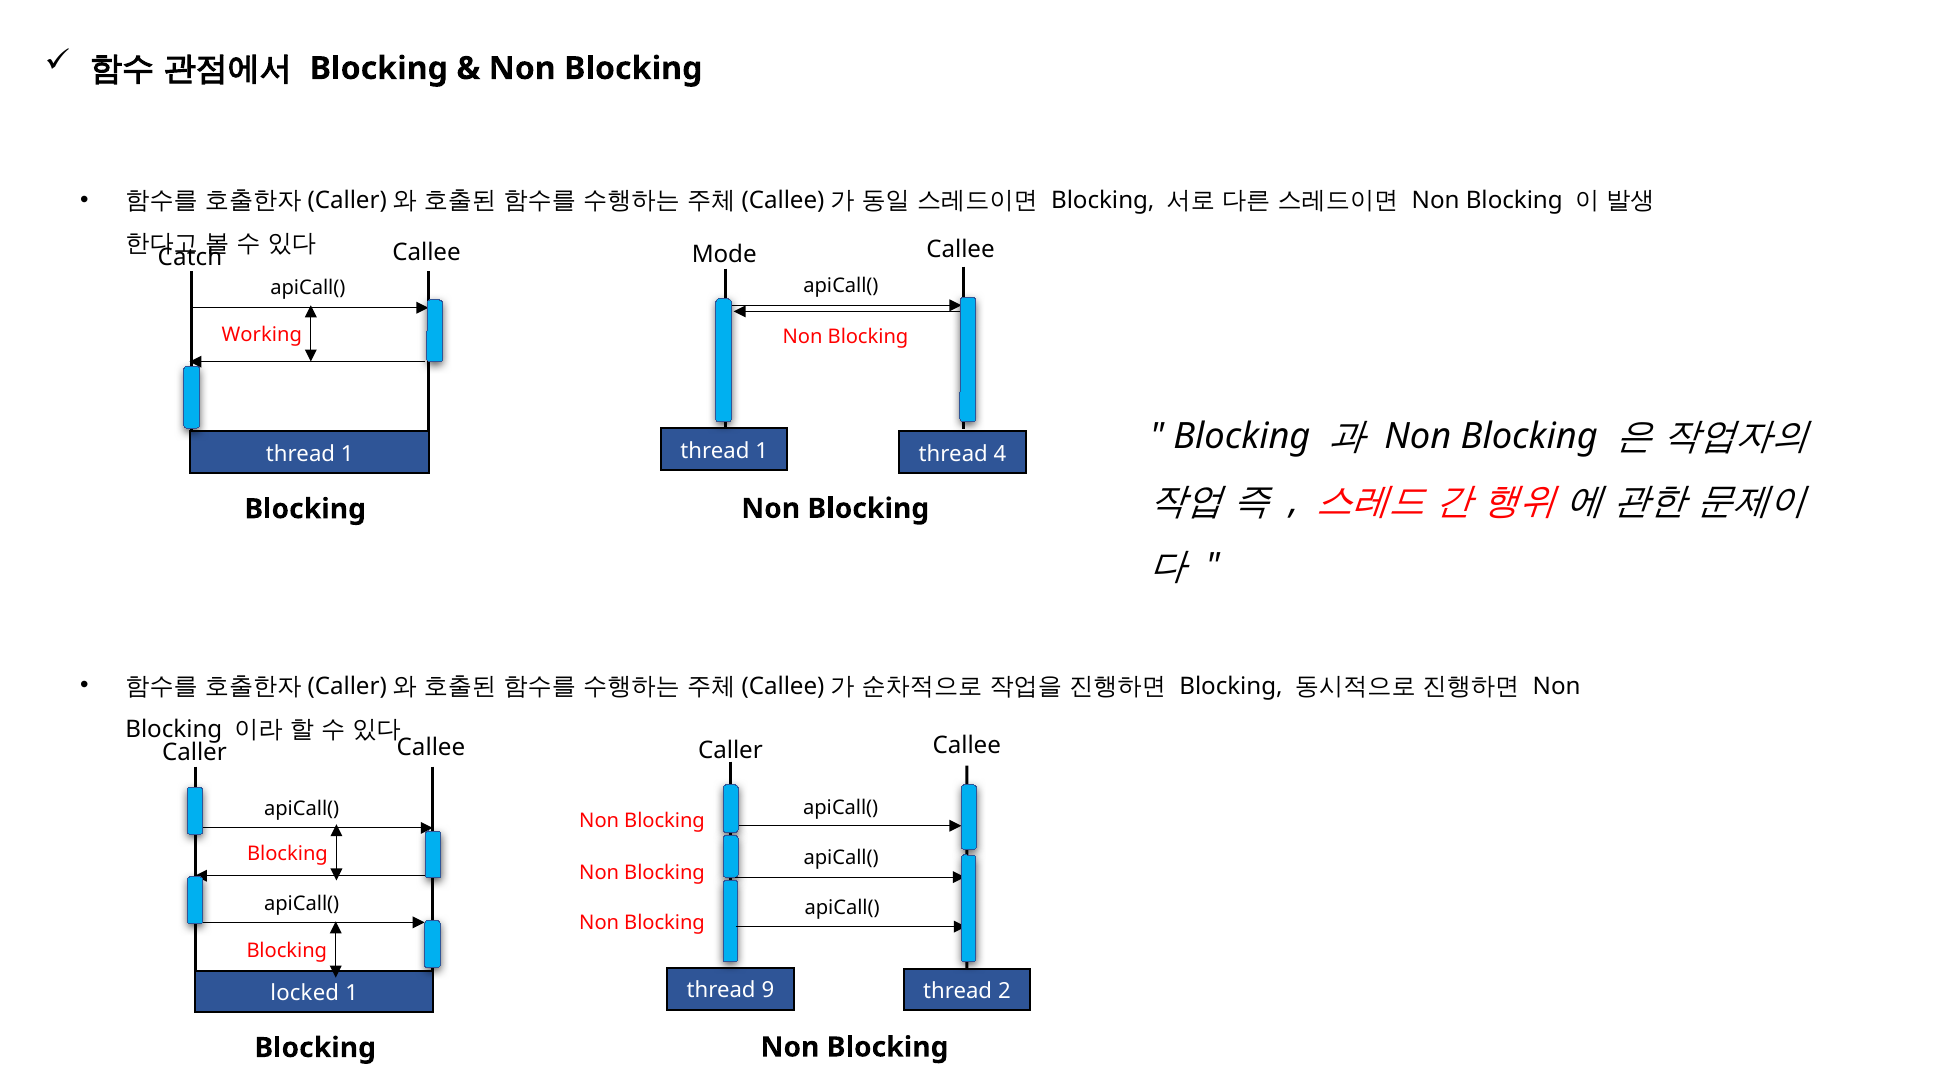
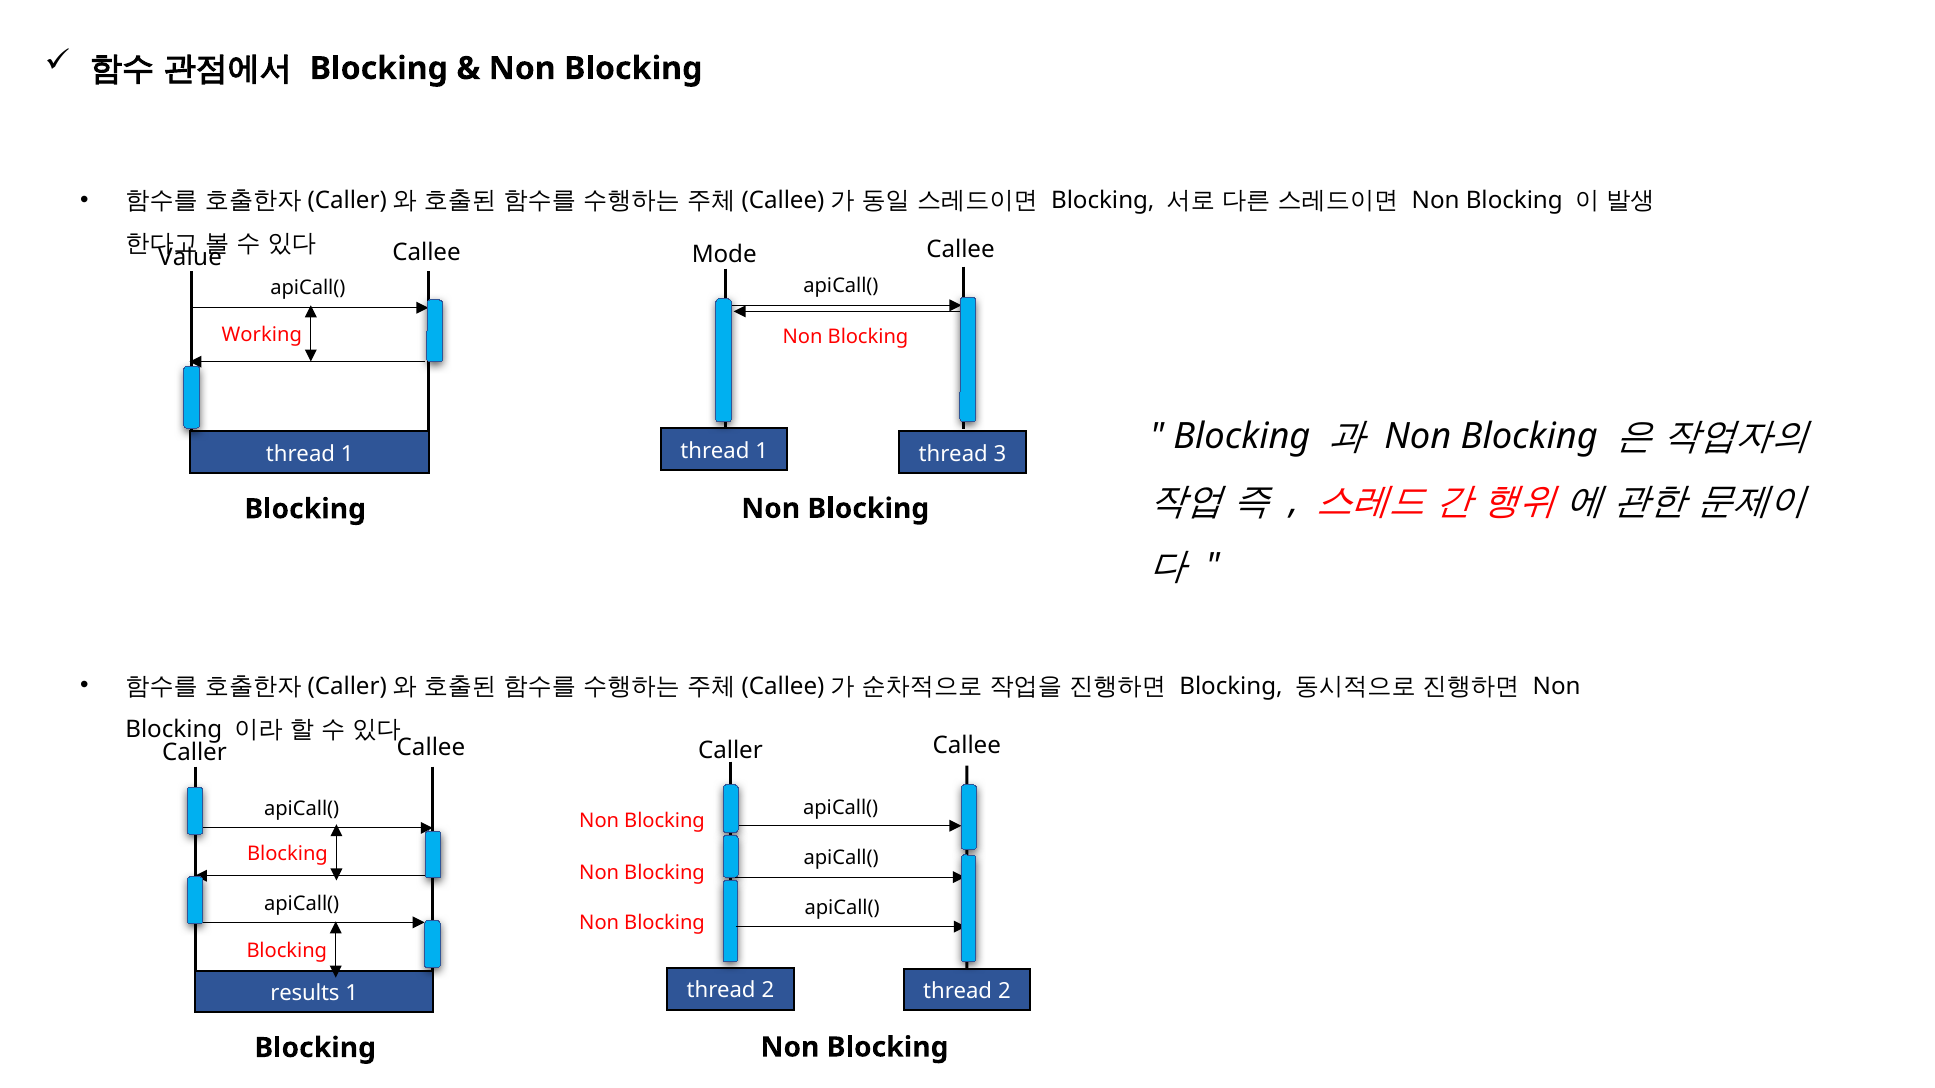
Catch: Catch -> Value (190, 257)
4: 4 -> 3 (1000, 454)
9: 9 -> 2 (768, 991)
locked: locked -> results (305, 994)
